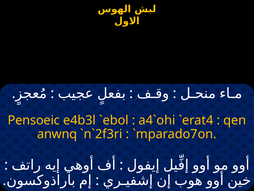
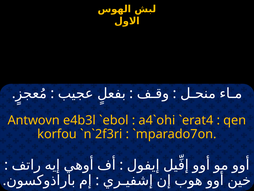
Pensoeic: Pensoeic -> Antwovn (34, 120)
anwnq: anwnq -> korfou (57, 134)
